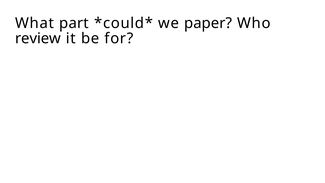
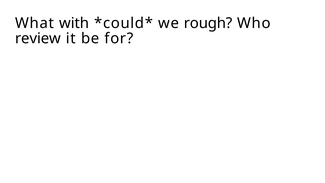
part: part -> with (74, 23)
paper: paper -> rough (208, 23)
